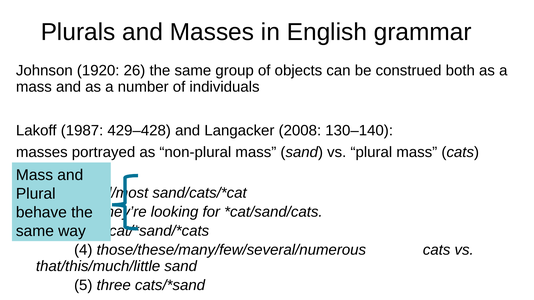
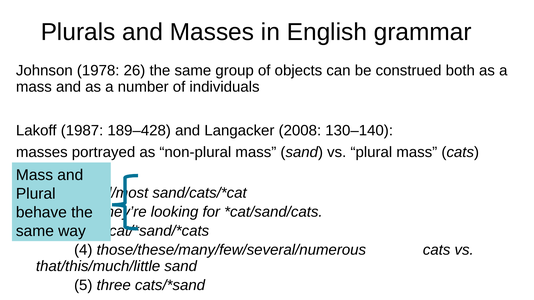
1920: 1920 -> 1978 (98, 71)
429–428: 429–428 -> 189–428 (139, 131)
